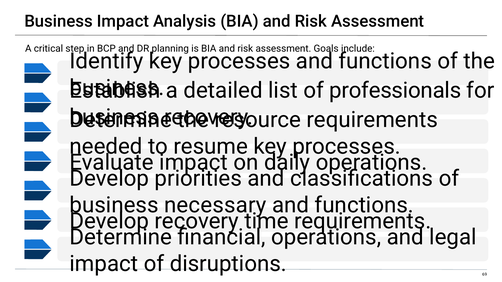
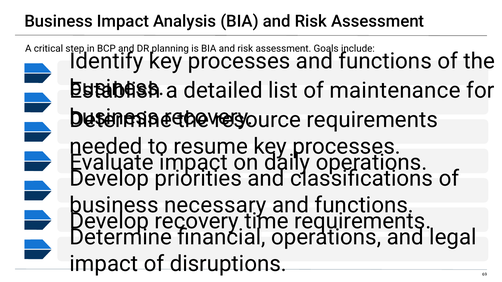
professionals: professionals -> maintenance (395, 91)
